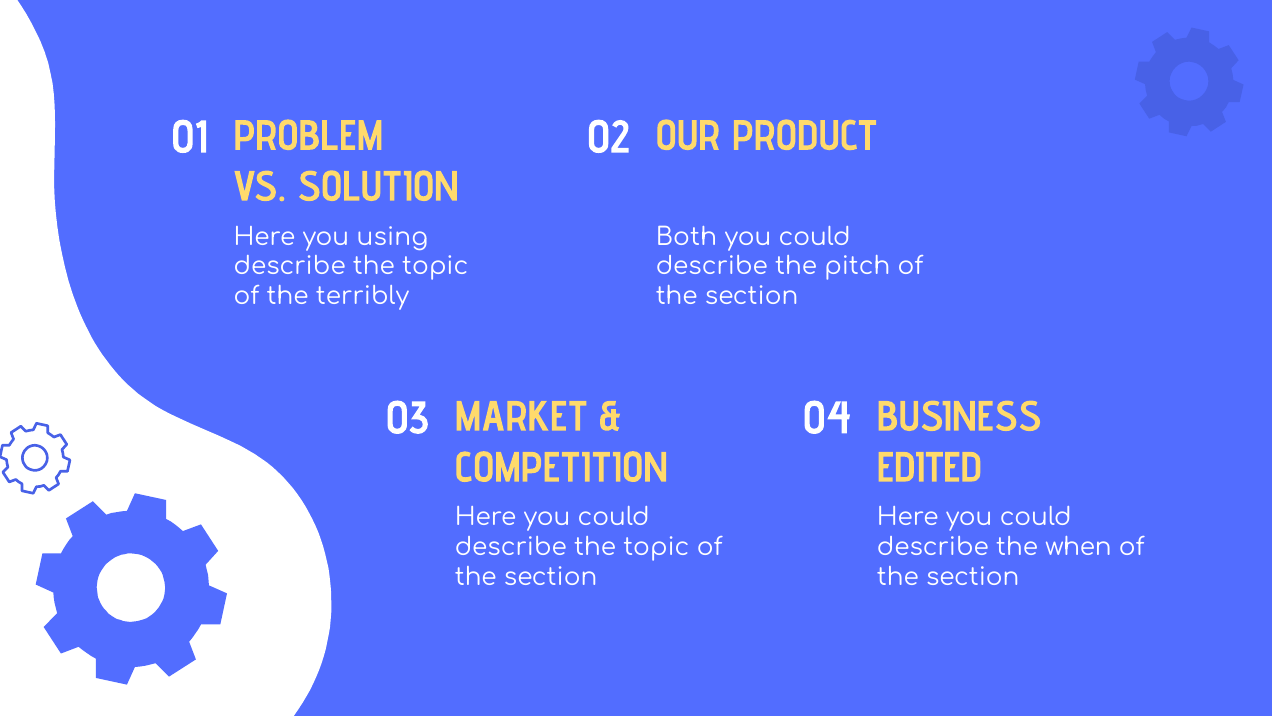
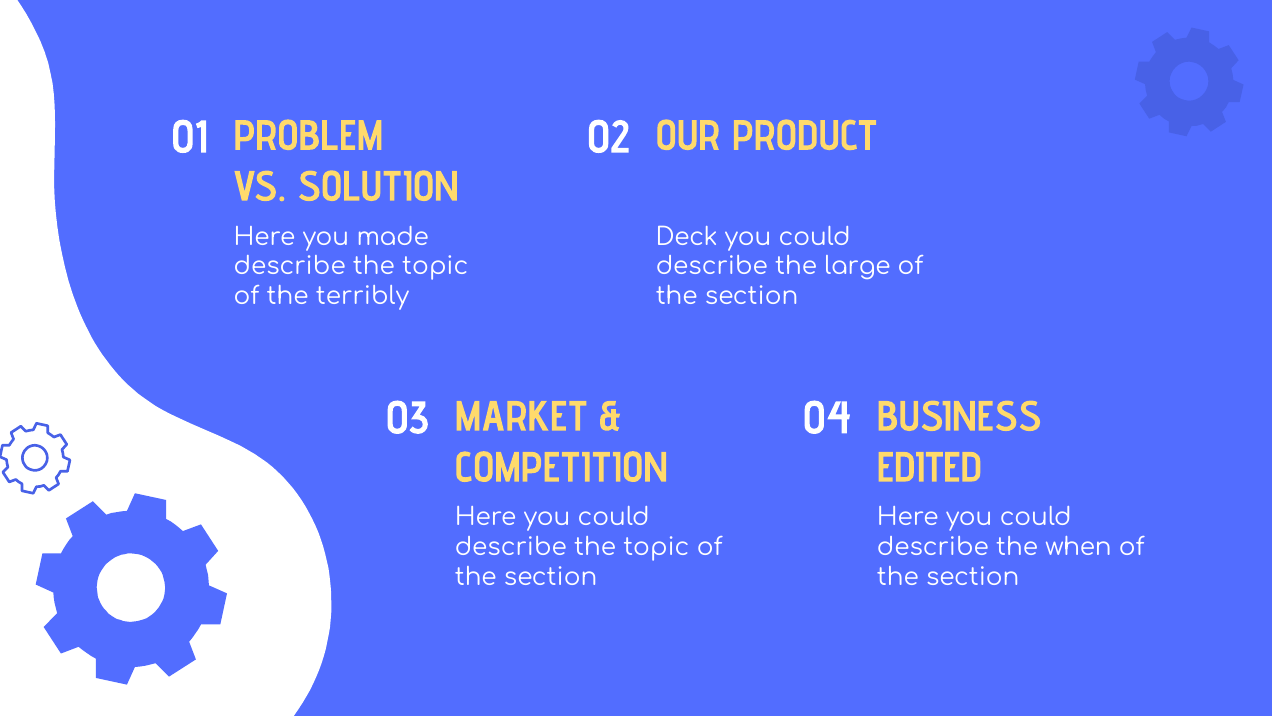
using: using -> made (393, 237)
Both: Both -> Deck (687, 237)
pitch: pitch -> large (857, 266)
